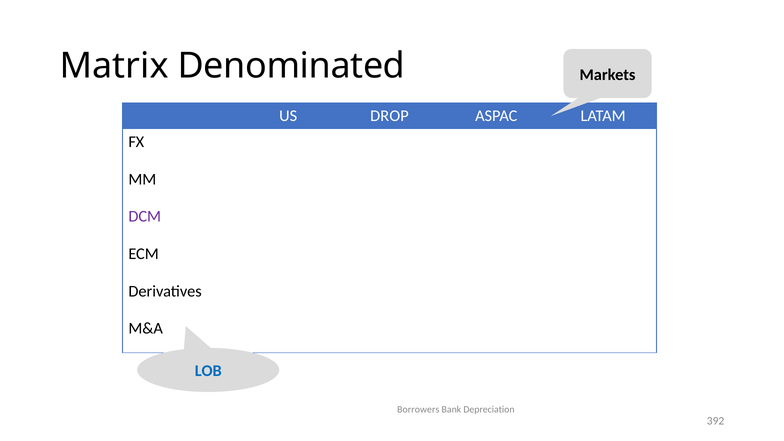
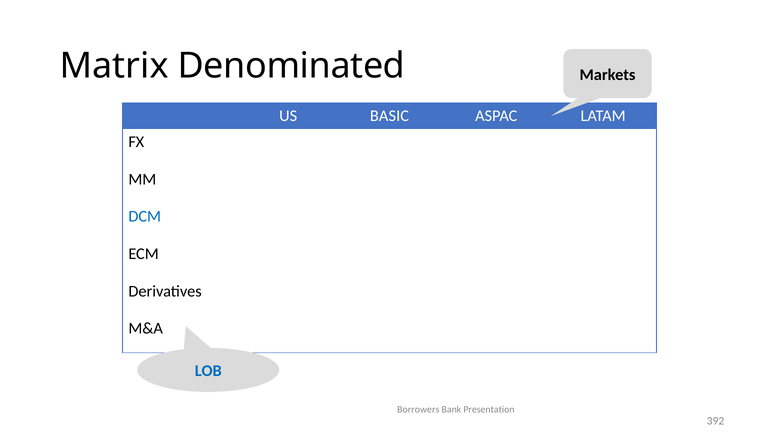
DROP: DROP -> BASIC (390, 116)
DCM colour: purple -> blue (145, 217)
Depreciation: Depreciation -> Presentation (489, 409)
